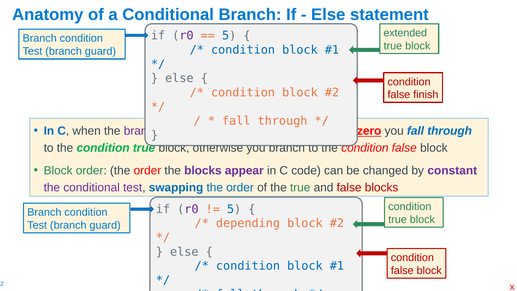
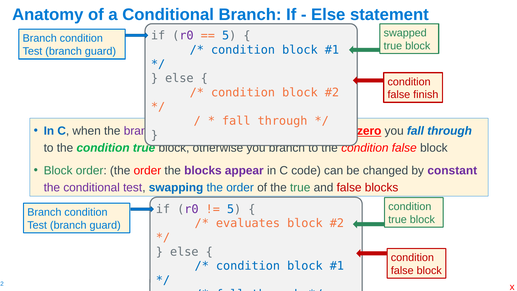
extended: extended -> swapped (405, 33)
depending: depending -> evaluates (248, 223)
